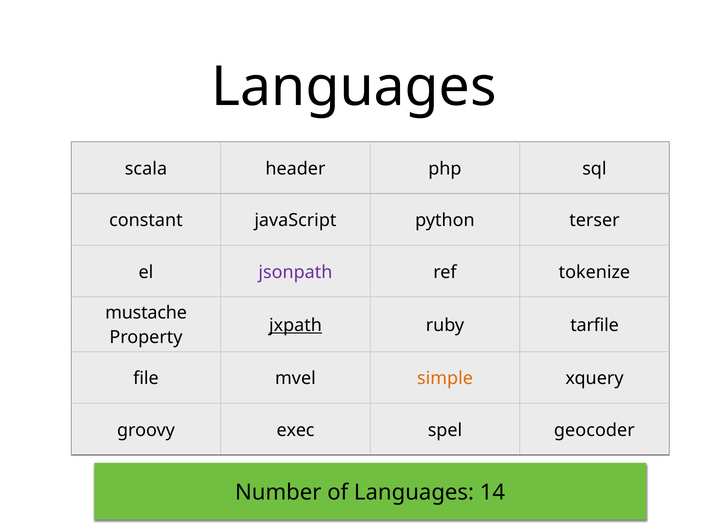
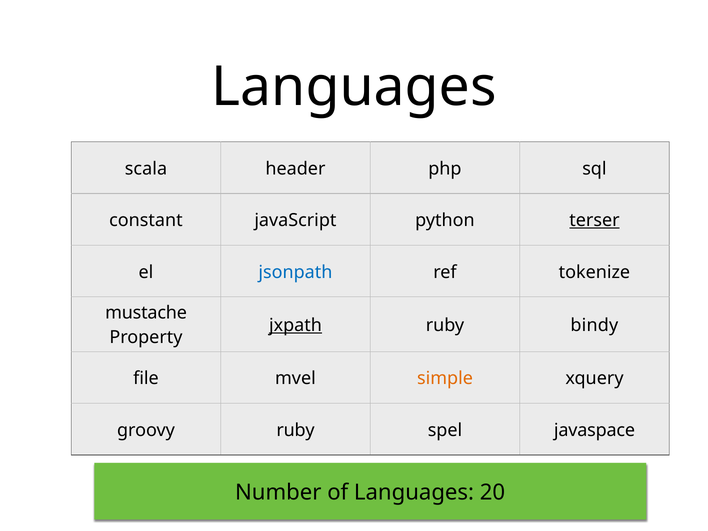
terser underline: none -> present (594, 220)
jsonpath colour: purple -> blue (295, 272)
tarfile: tarfile -> bindy (594, 325)
groovy exec: exec -> ruby (296, 430)
geocoder: geocoder -> javaspace (594, 430)
14: 14 -> 20 (492, 493)
